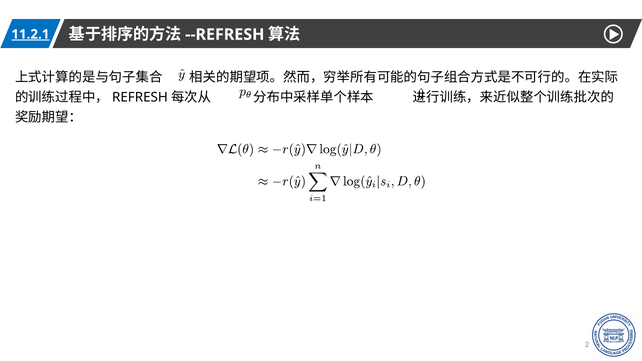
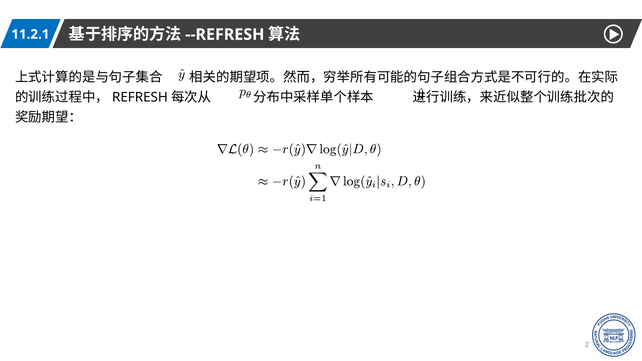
11.2.1 underline: present -> none (30, 34)
